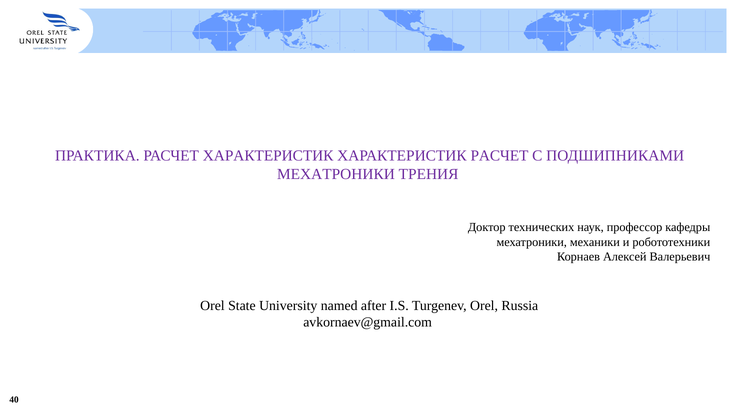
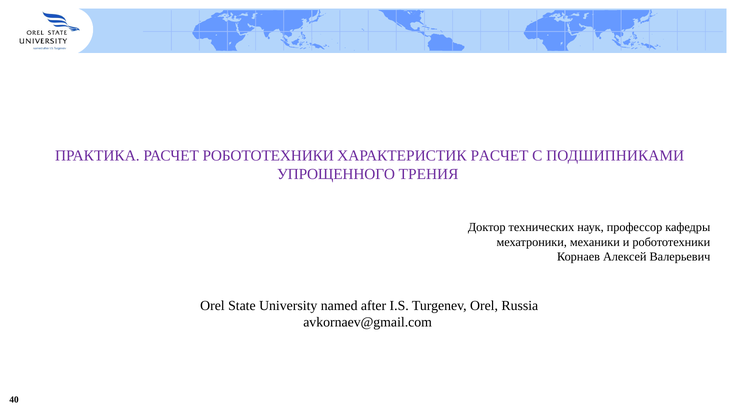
РАСЧЕТ ХАРАКТЕРИСТИК: ХАРАКТЕРИСТИК -> РОБОТОТЕХНИКИ (268, 156)
МЕХАТРОНИКИ: МЕХАТРОНИКИ -> УПРОЩЕННОГО (336, 174)
